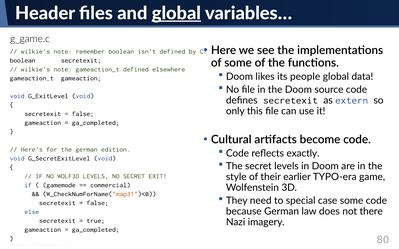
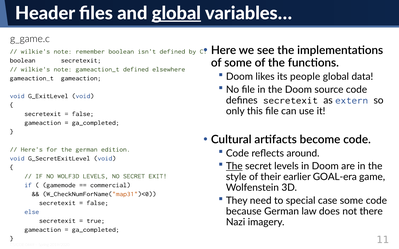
exactly: exactly -> around (303, 154)
The underline: none -> present (234, 166)
TYPO-era: TYPO-era -> GOAL-era (335, 177)
80: 80 -> 11 (383, 240)
